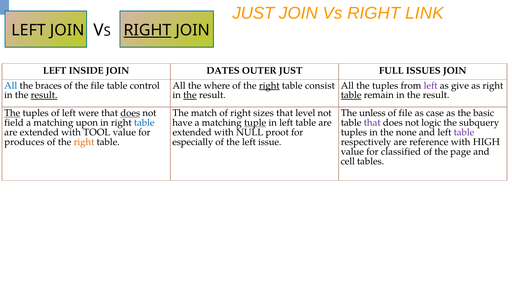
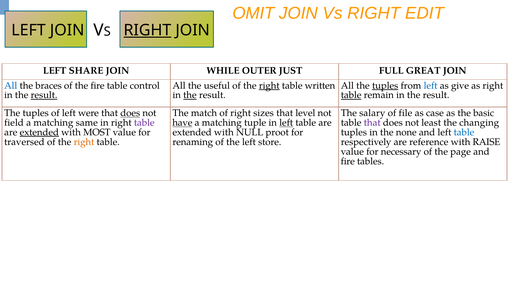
JUST: JUST -> OMIT (253, 13)
LINK: LINK -> EDIT (424, 13)
INSIDE: INSIDE -> SHARE (86, 71)
DATES: DATES -> WHILE (223, 71)
ISSUES: ISSUES -> GREAT (423, 71)
the file: file -> fire (98, 85)
where: where -> useful (217, 85)
consist: consist -> written (320, 85)
tuples underline: none -> present (385, 85)
left colour: purple -> blue (431, 85)
The underline: present -> none (12, 113)
unless: unless -> salary (372, 113)
upon: upon -> same (87, 123)
table colour: blue -> purple (144, 123)
have underline: none -> present (182, 123)
tuple underline: present -> none (255, 123)
left underline: none -> present (286, 123)
logic: logic -> least (431, 123)
subquery: subquery -> changing (479, 123)
extended underline: none -> present (39, 132)
TOOL: TOOL -> MOST (97, 132)
table colour: purple -> blue (464, 132)
produces: produces -> traversed (24, 142)
especially: especially -> renaming (193, 142)
issue: issue -> store (270, 142)
HIGH: HIGH -> RAISE (486, 142)
classified: classified -> necessary (401, 152)
cell: cell -> fire (348, 161)
